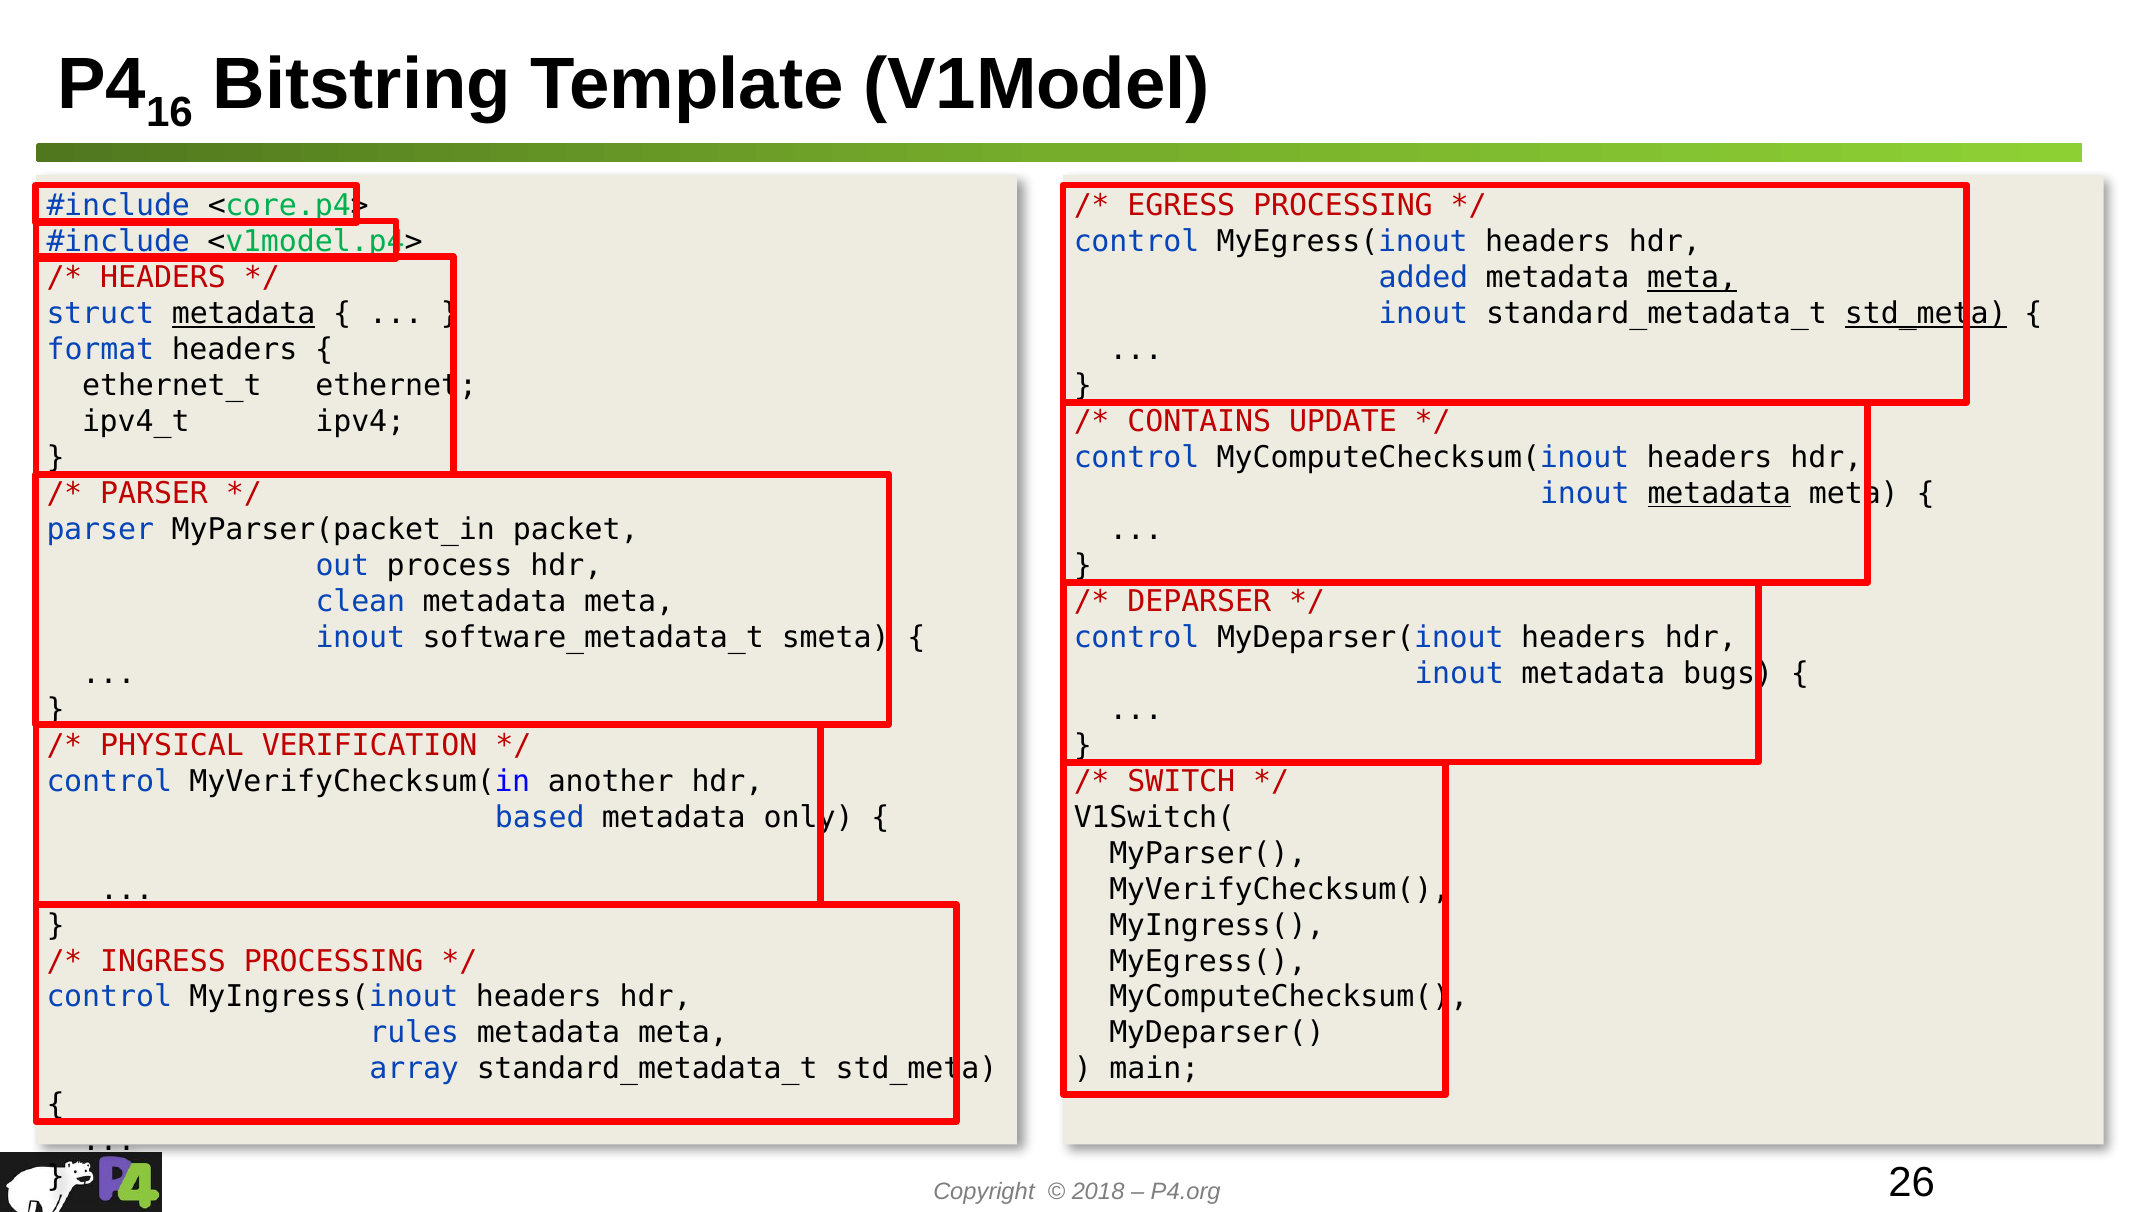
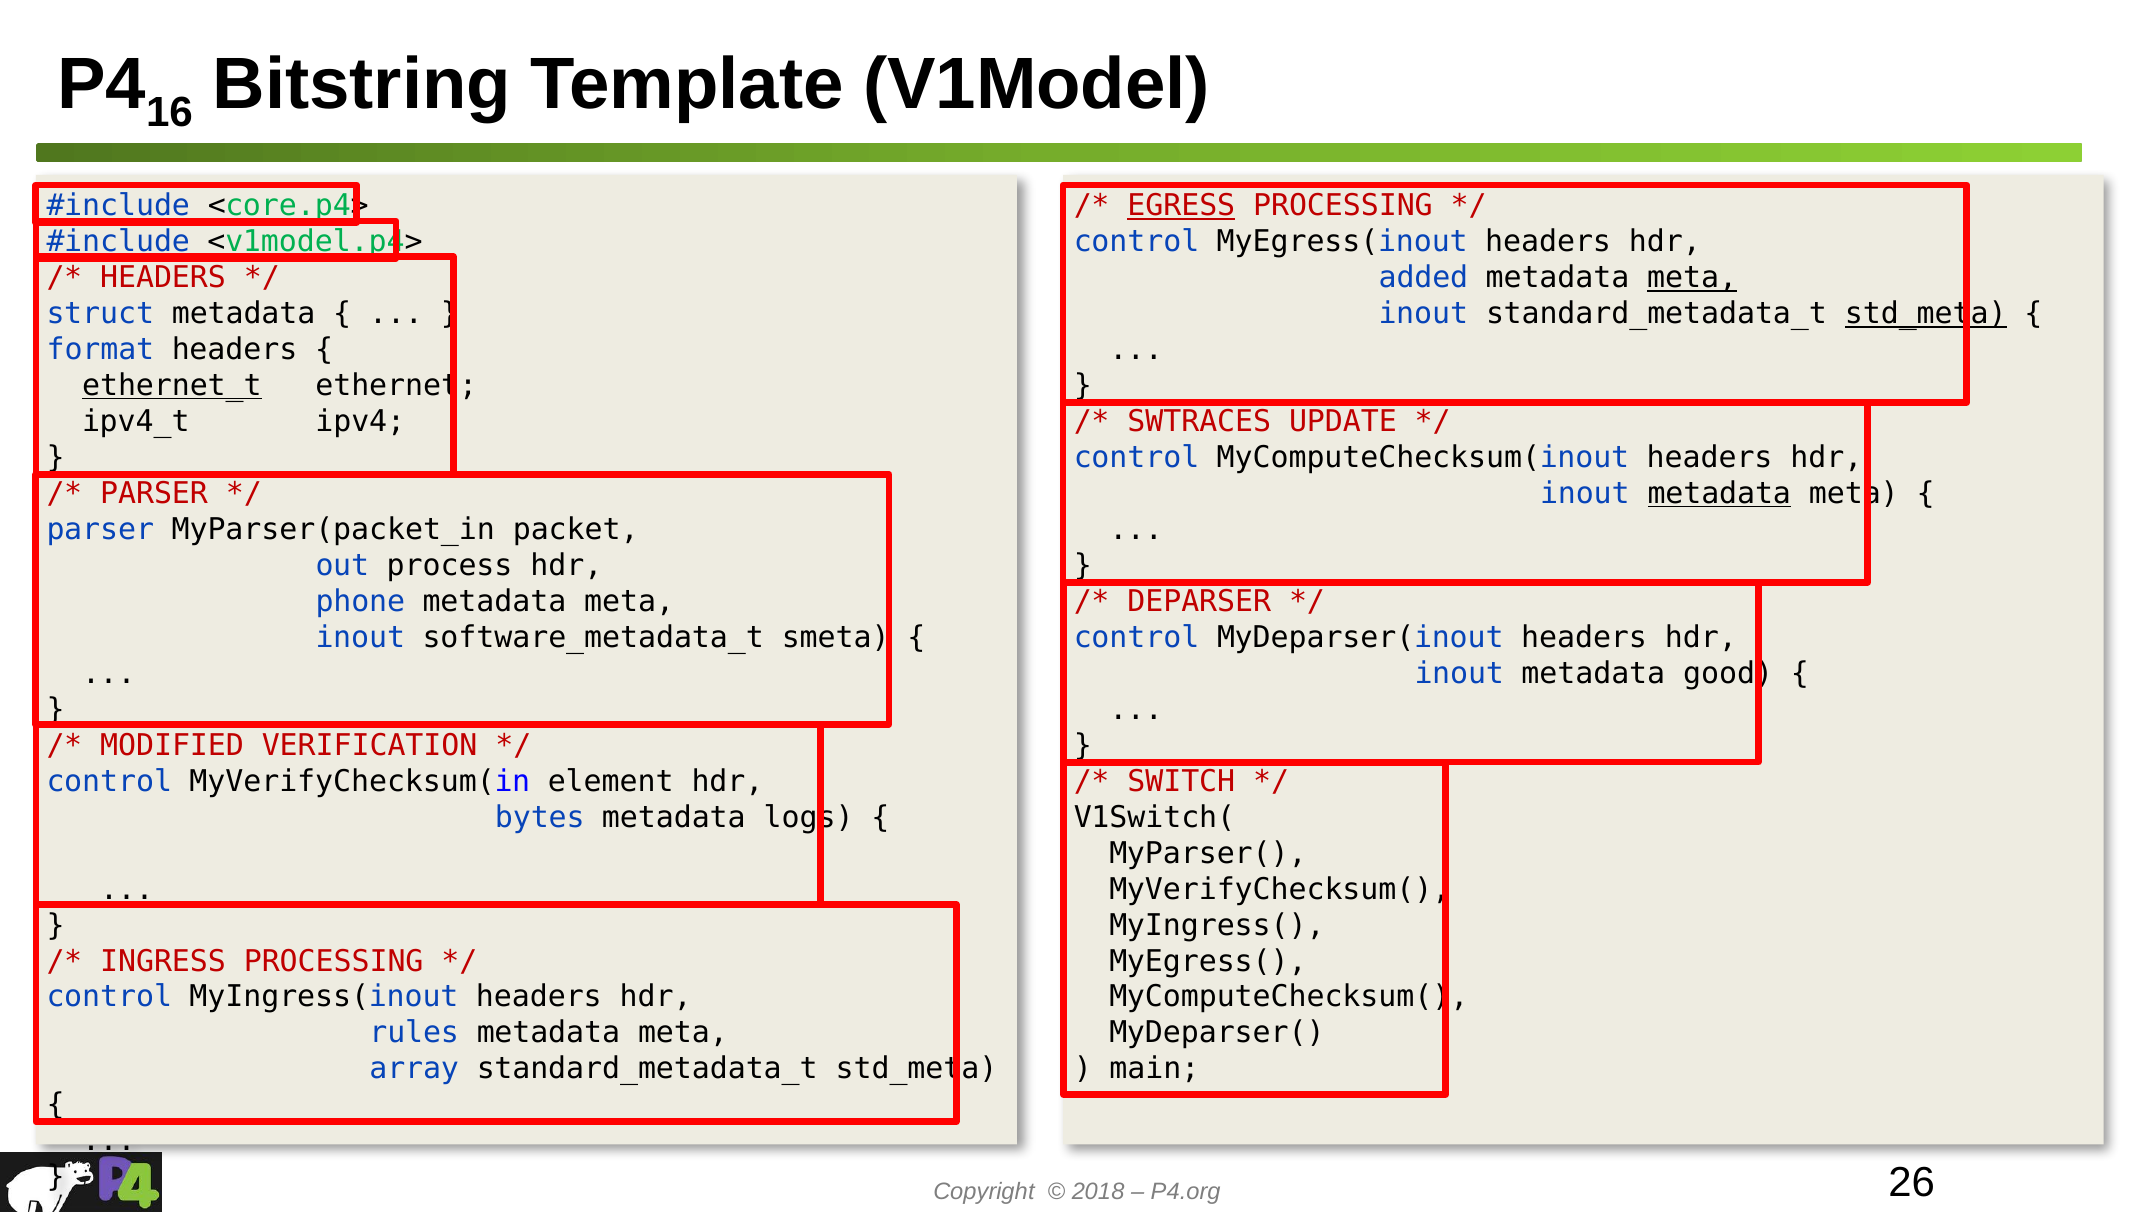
EGRESS underline: none -> present (1181, 206)
metadata underline: present -> none (244, 314)
ethernet_t underline: none -> present (172, 386)
CONTAINS: CONTAINS -> SWTRACES (1199, 422)
clean: clean -> phone (360, 601)
bugs: bugs -> good (1728, 673)
PHYSICAL: PHYSICAL -> MODIFIED (172, 745)
another: another -> element (611, 781)
based: based -> bytes (540, 817)
only: only -> logs (809, 817)
